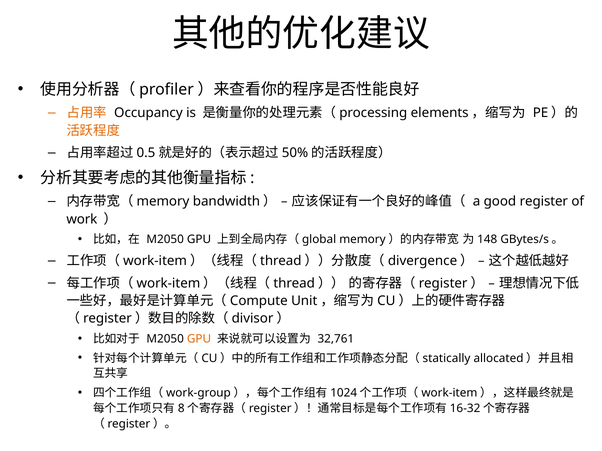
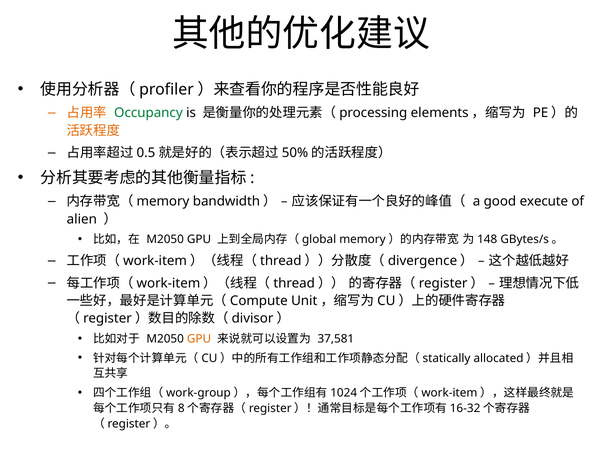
Occupancy colour: black -> green (148, 113)
register: register -> execute (544, 202)
work: work -> alien (82, 219)
32,761: 32,761 -> 37,581 (336, 339)
